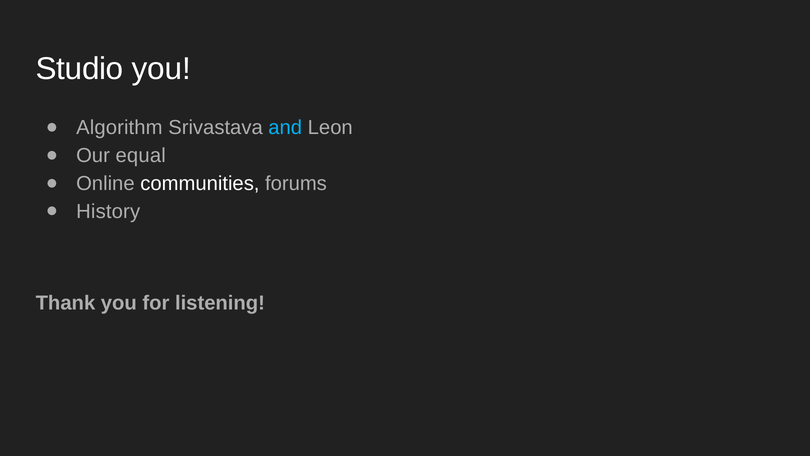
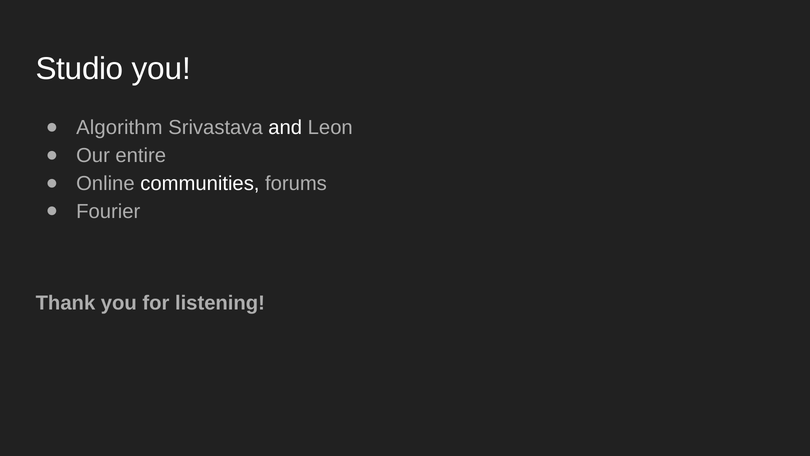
and colour: light blue -> white (285, 127)
equal: equal -> entire (141, 155)
History: History -> Fourier (108, 211)
